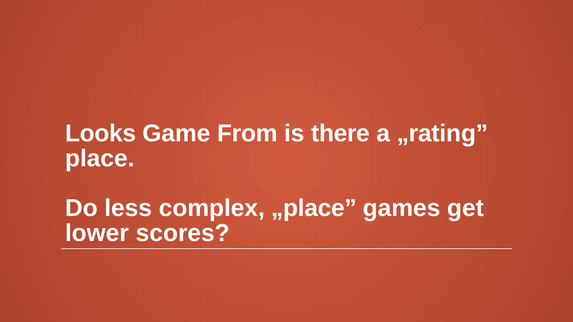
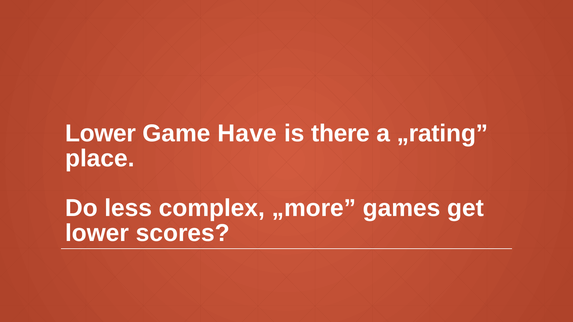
Looks: Looks -> Lower (101, 133)
From: From -> Have (247, 133)
„place: „place -> „more (314, 208)
